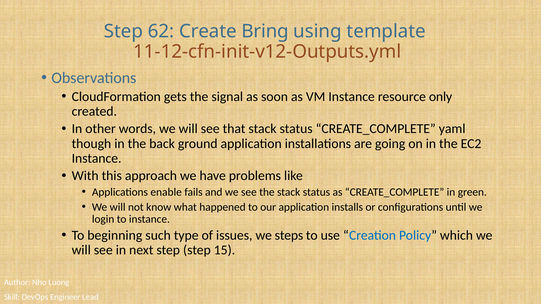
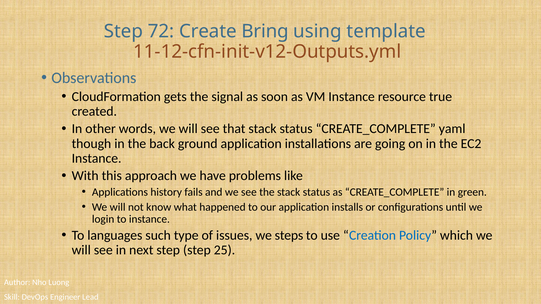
62: 62 -> 72 (161, 31)
only: only -> true (441, 97)
enable: enable -> history (166, 192)
beginning: beginning -> languages (115, 236)
15: 15 -> 25 (225, 250)
